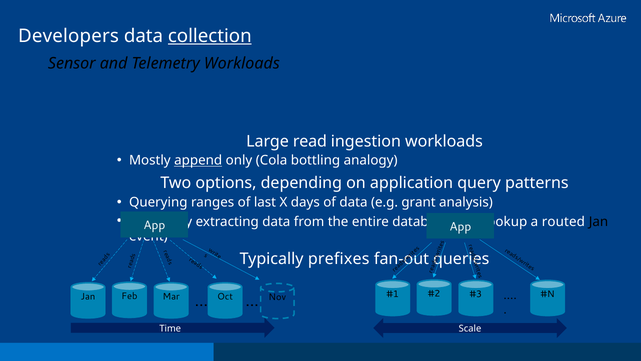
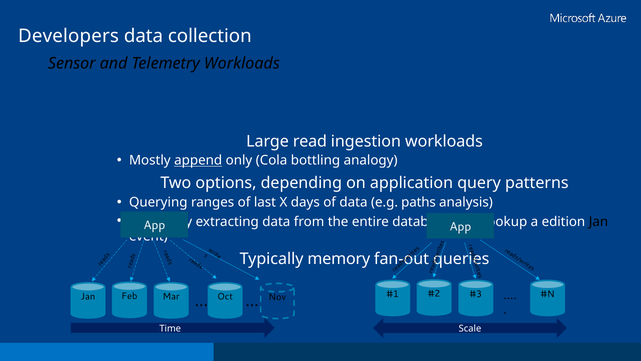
collection underline: present -> none (210, 36)
grant: grant -> paths (419, 202)
routed: routed -> edition (563, 221)
prefixes: prefixes -> memory (339, 259)
